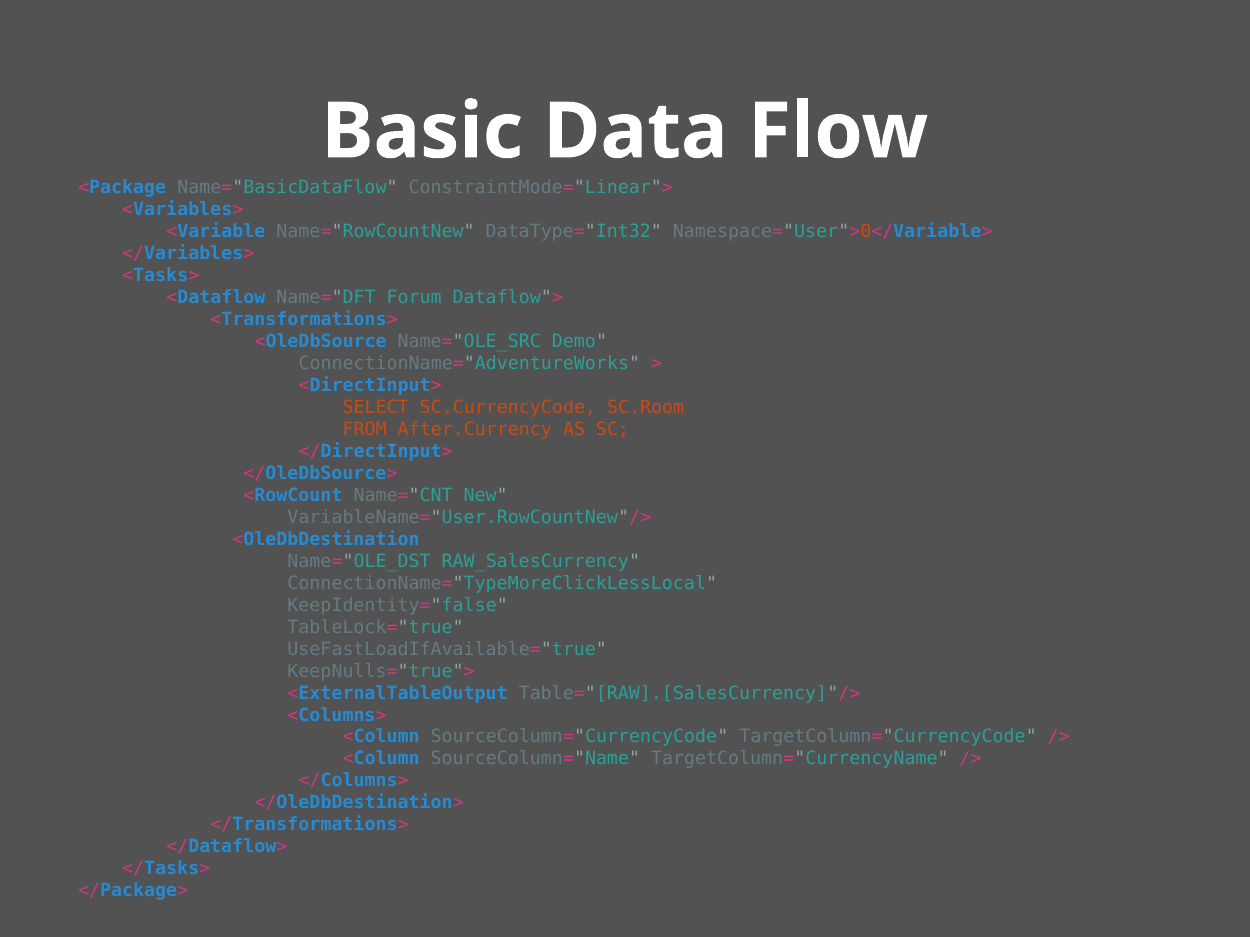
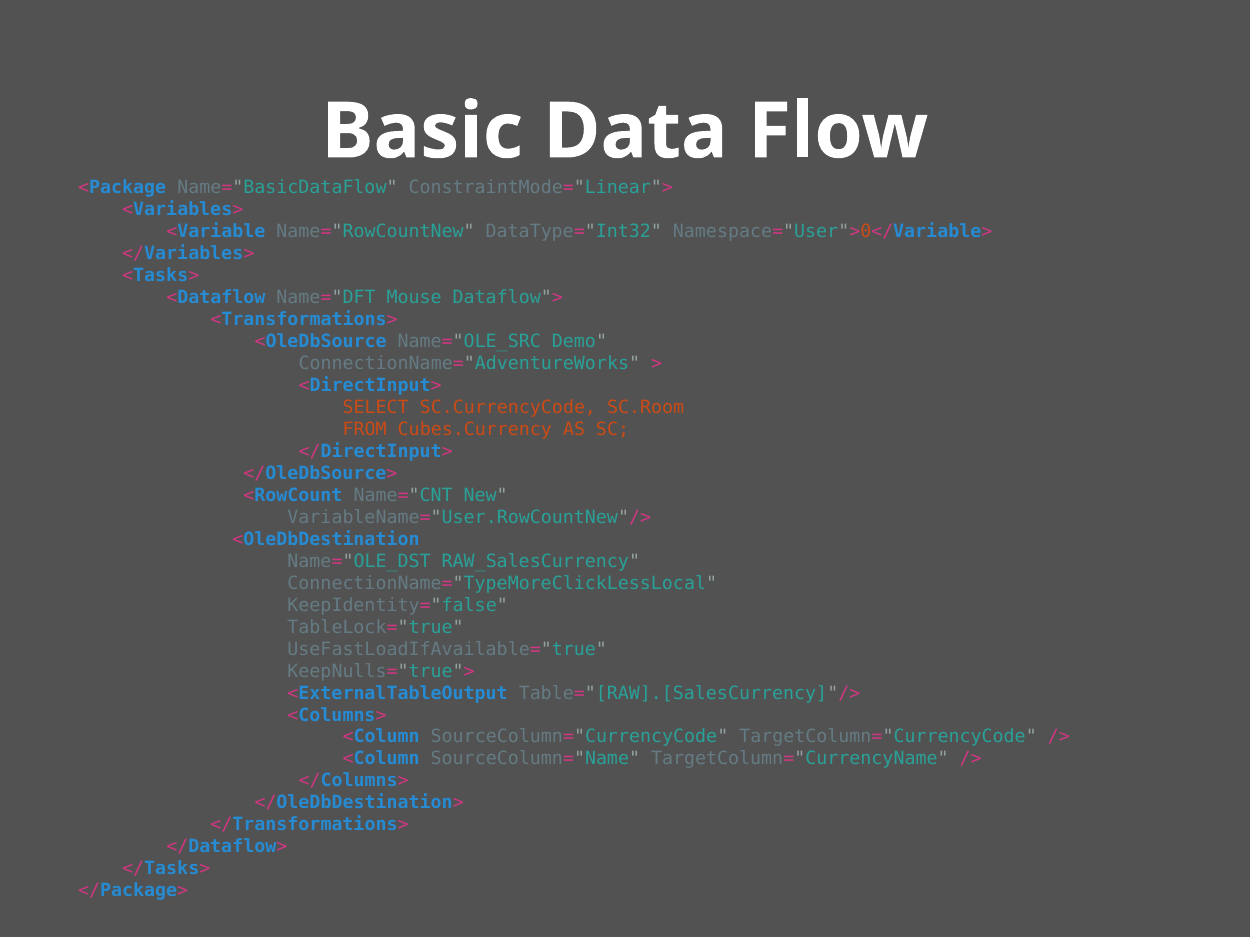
Forum: Forum -> Mouse (414, 298)
After.Currency: After.Currency -> Cubes.Currency (475, 430)
